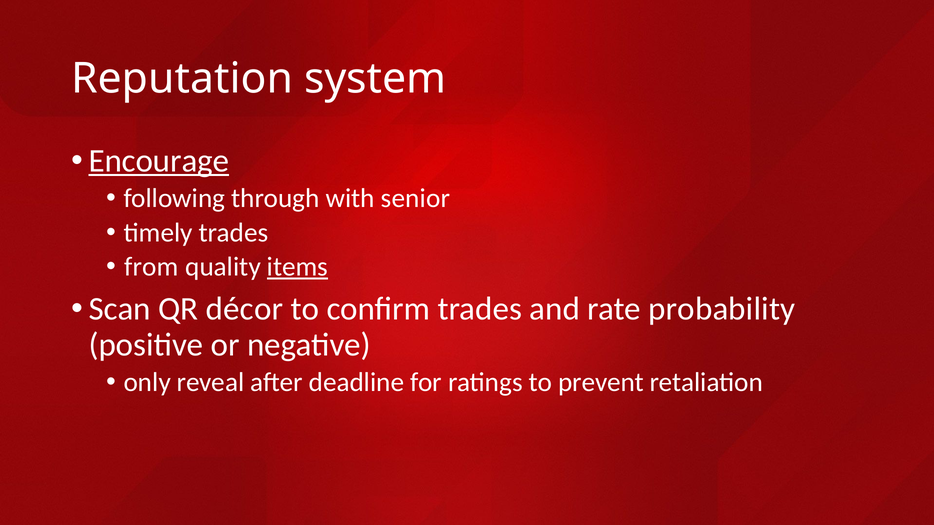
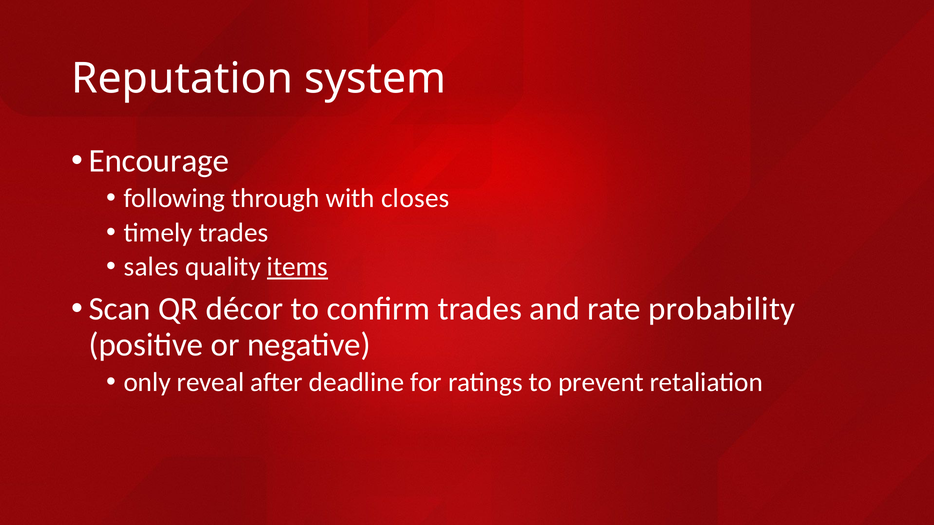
Encourage underline: present -> none (159, 161)
senior: senior -> closes (415, 198)
from: from -> sales (151, 267)
